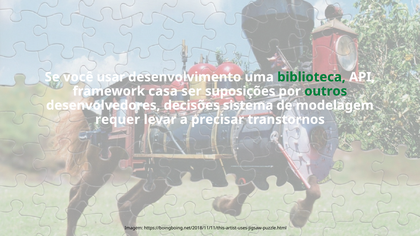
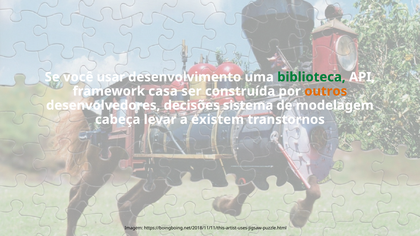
suposições: suposições -> construída (240, 91)
outros colour: green -> orange (326, 91)
requer: requer -> cabeça (118, 120)
precisar: precisar -> existem (218, 120)
